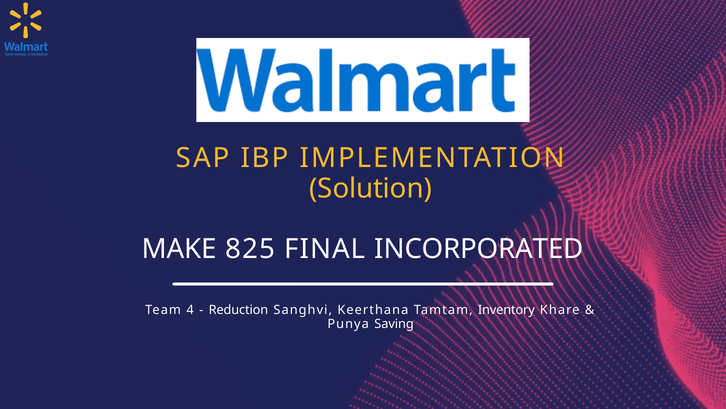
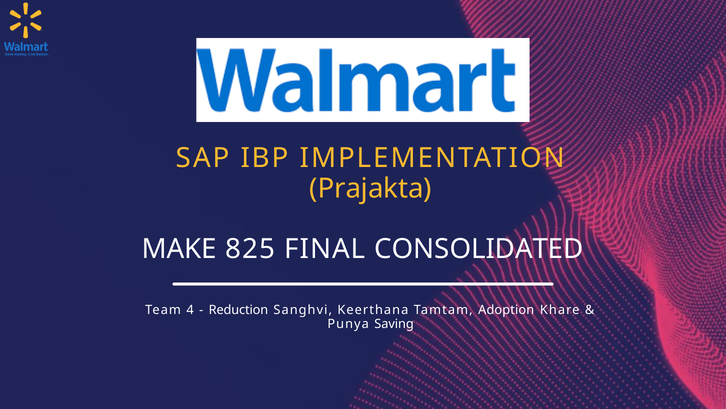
Solution: Solution -> Prajakta (371, 188)
INCORPORATED: INCORPORATED -> CONSOLIDATED (479, 249)
Inventory: Inventory -> Adoption (506, 309)
